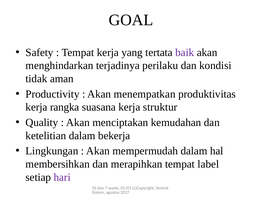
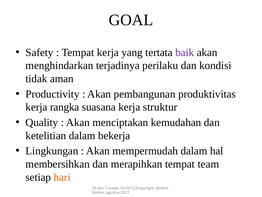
menempatkan: menempatkan -> pembangunan (145, 94)
label: label -> team (208, 164)
hari colour: purple -> orange (62, 177)
